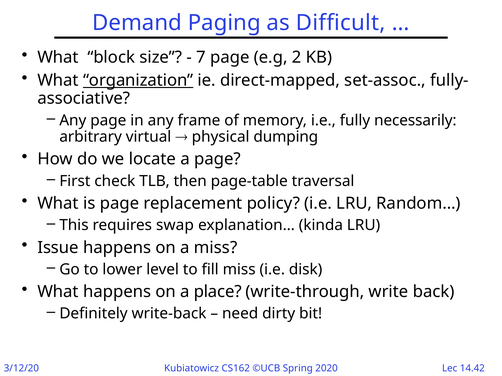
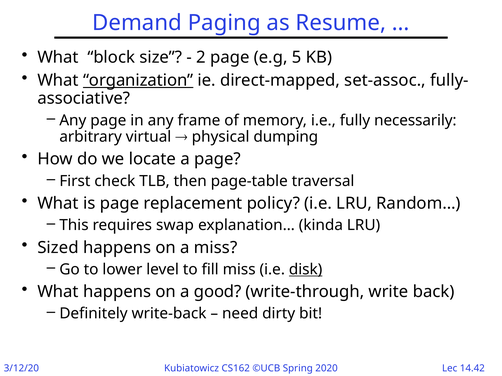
Difficult: Difficult -> Resume (341, 23)
7: 7 -> 2 (201, 57)
2: 2 -> 5 (297, 57)
Issue: Issue -> Sized (58, 248)
disk underline: none -> present (306, 270)
place: place -> good (218, 292)
